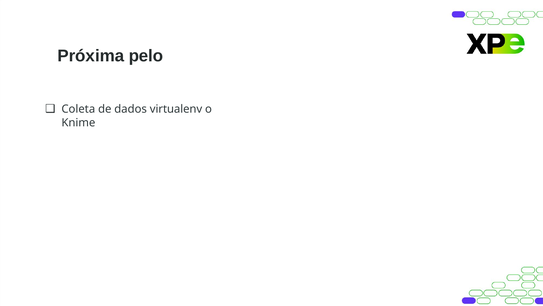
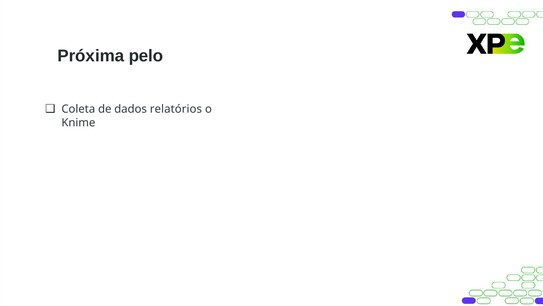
virtualenv: virtualenv -> relatórios (176, 109)
